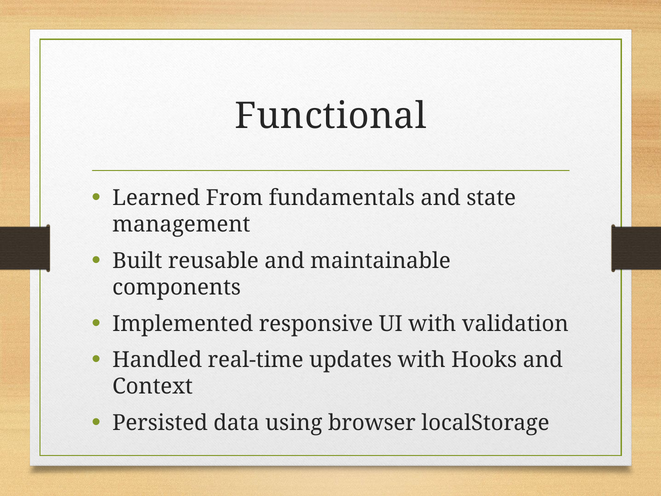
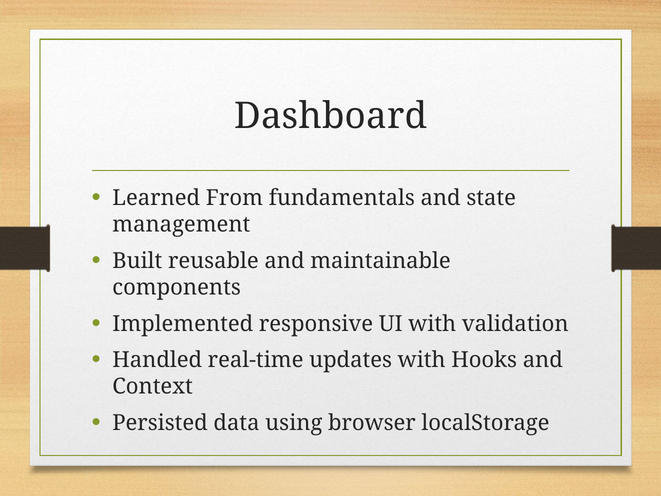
Functional: Functional -> Dashboard (331, 116)
